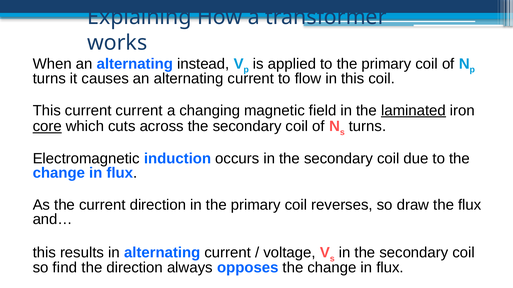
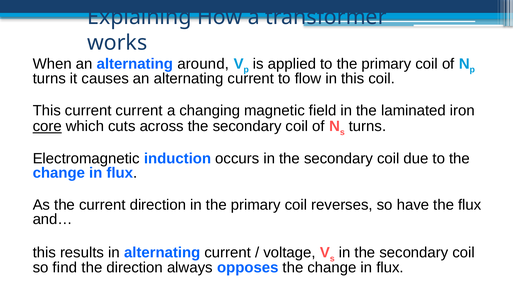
instead: instead -> around (203, 64)
laminated underline: present -> none (413, 111)
draw: draw -> have (413, 205)
